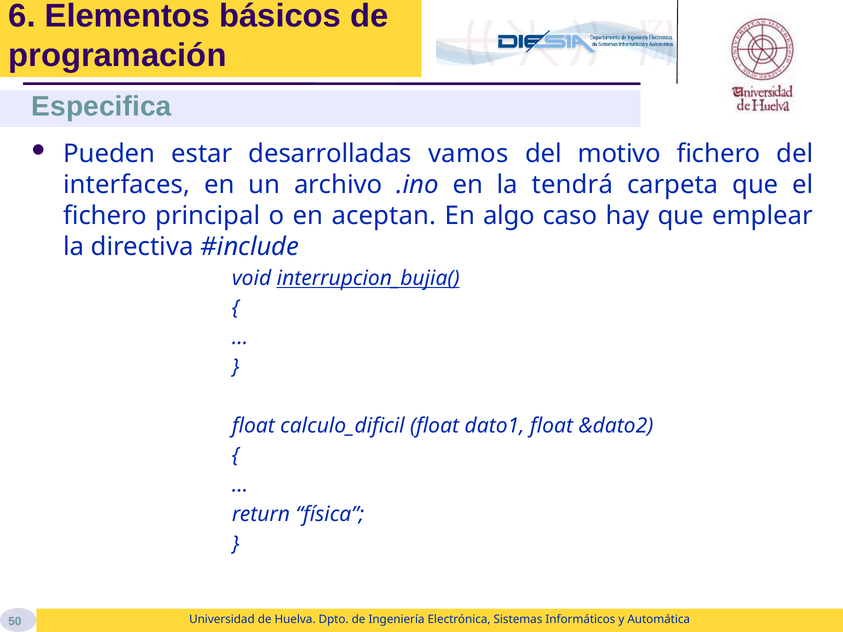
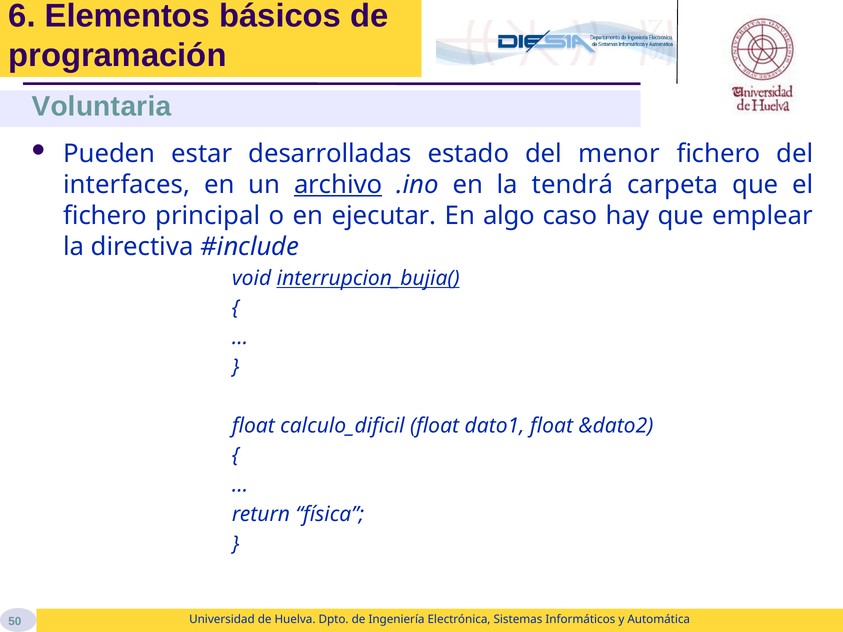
Especifica: Especifica -> Voluntaria (101, 107)
vamos: vamos -> estado (469, 154)
motivo: motivo -> menor (619, 154)
archivo underline: none -> present (338, 185)
aceptan: aceptan -> ejecutar (384, 216)
